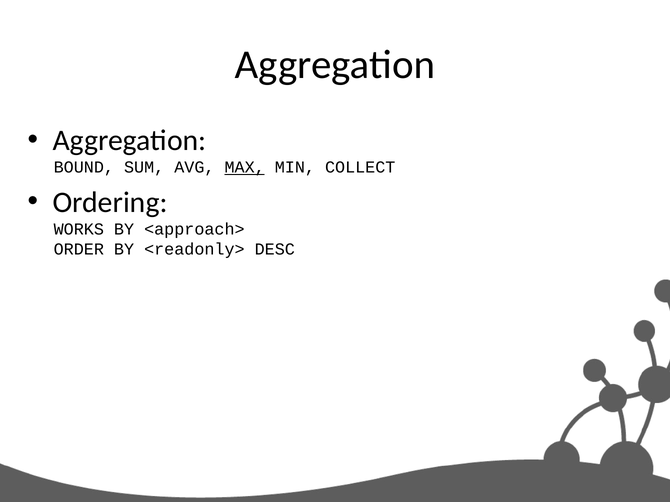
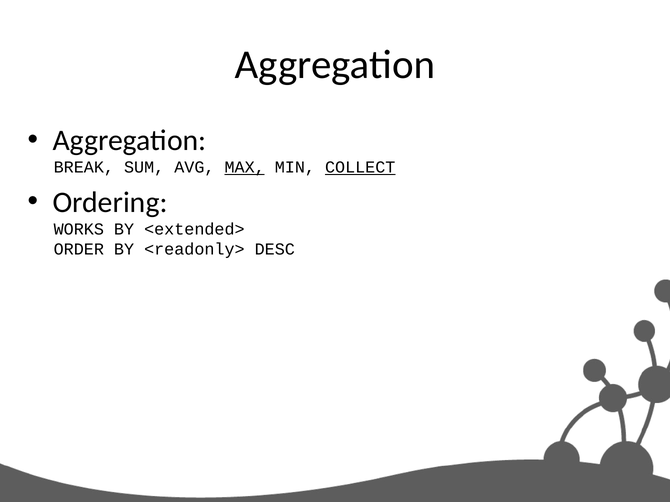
BOUND: BOUND -> BREAK (84, 168)
COLLECT underline: none -> present (360, 168)
<approach>: <approach> -> <extended> (194, 229)
